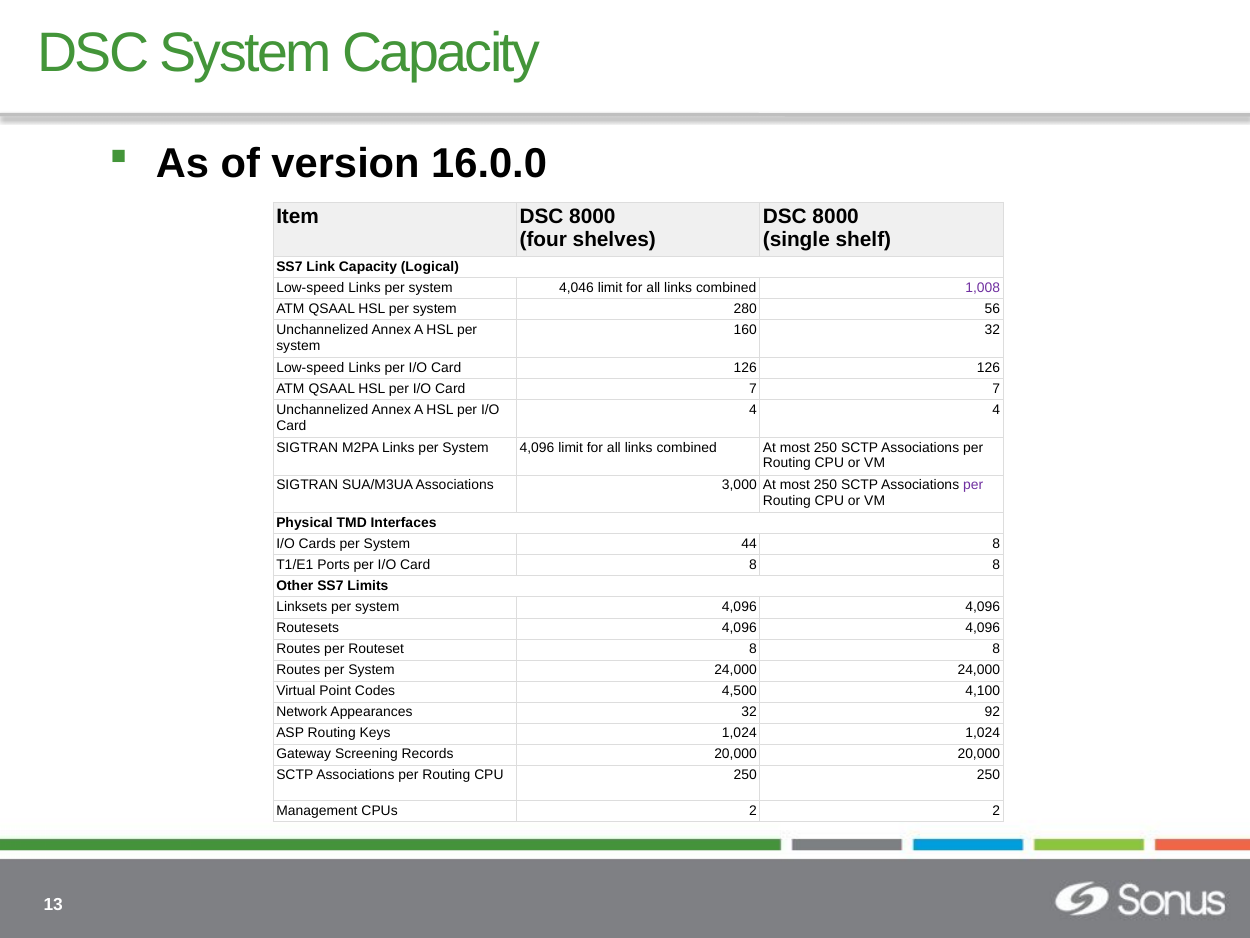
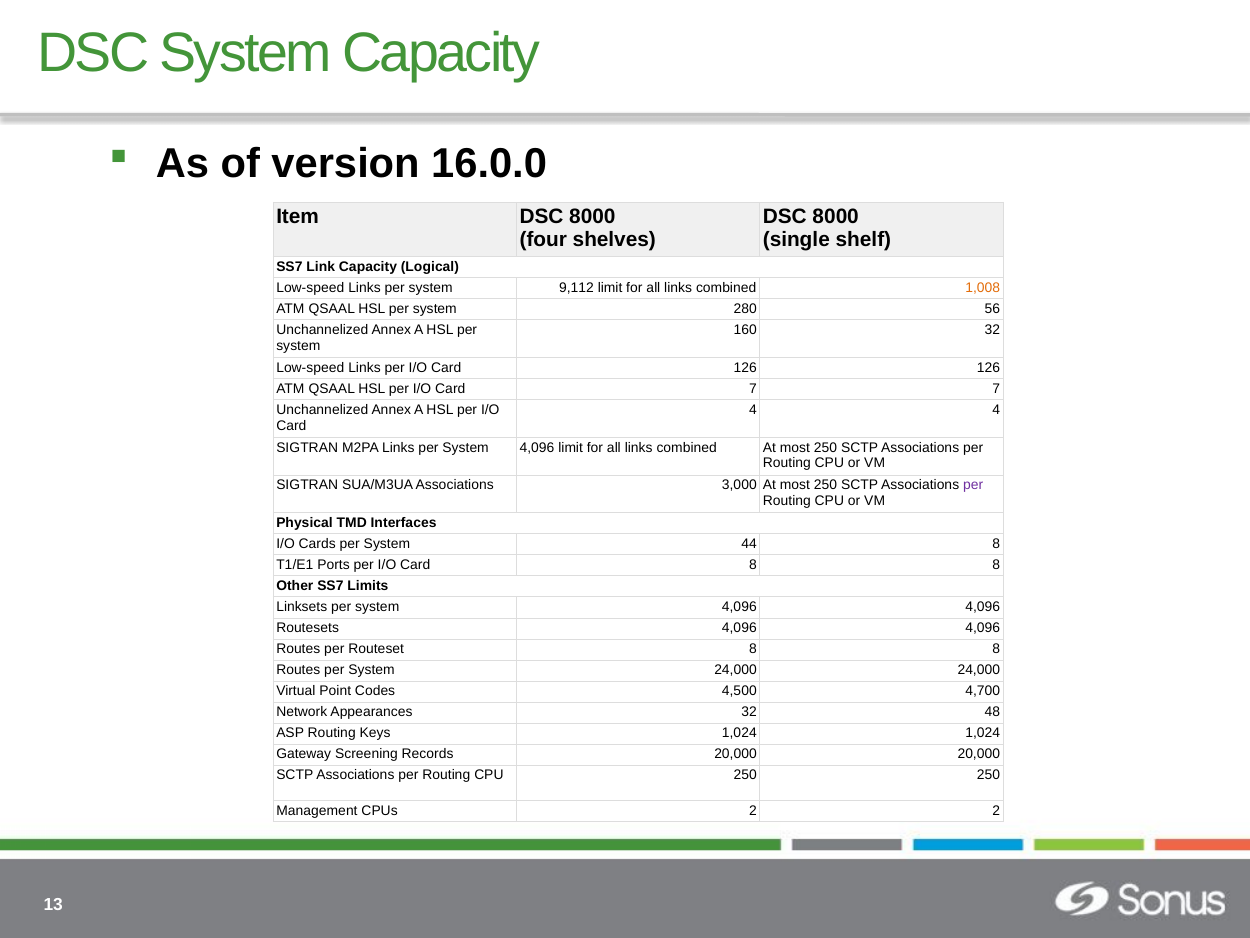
4,046: 4,046 -> 9,112 (576, 288)
1,008 colour: purple -> orange (983, 288)
4,100: 4,100 -> 4,700 (983, 691)
92: 92 -> 48 (992, 712)
